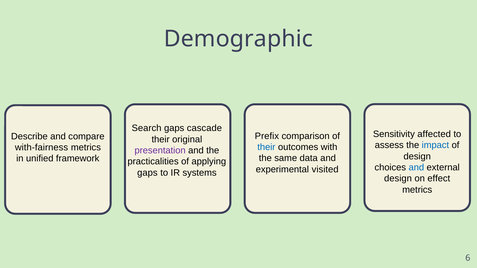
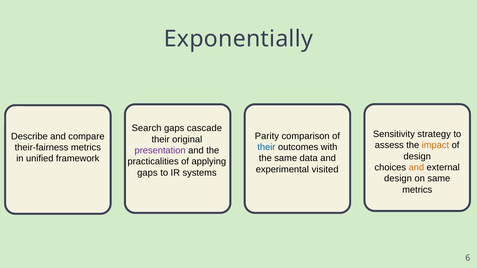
Demographic: Demographic -> Exponentially (238, 39)
affected: affected -> strategy (434, 134)
Prefix: Prefix -> Parity (267, 136)
impact colour: blue -> orange (435, 145)
with-fairness: with-fairness -> their-fairness (42, 148)
and colour: blue -> orange (416, 168)
on effect: effect -> same (439, 179)
